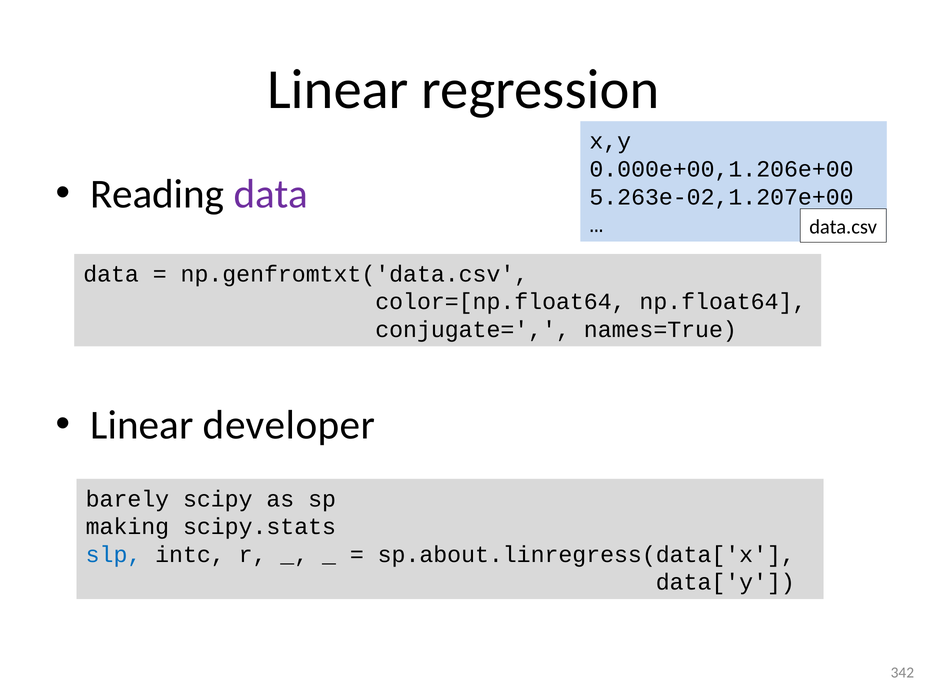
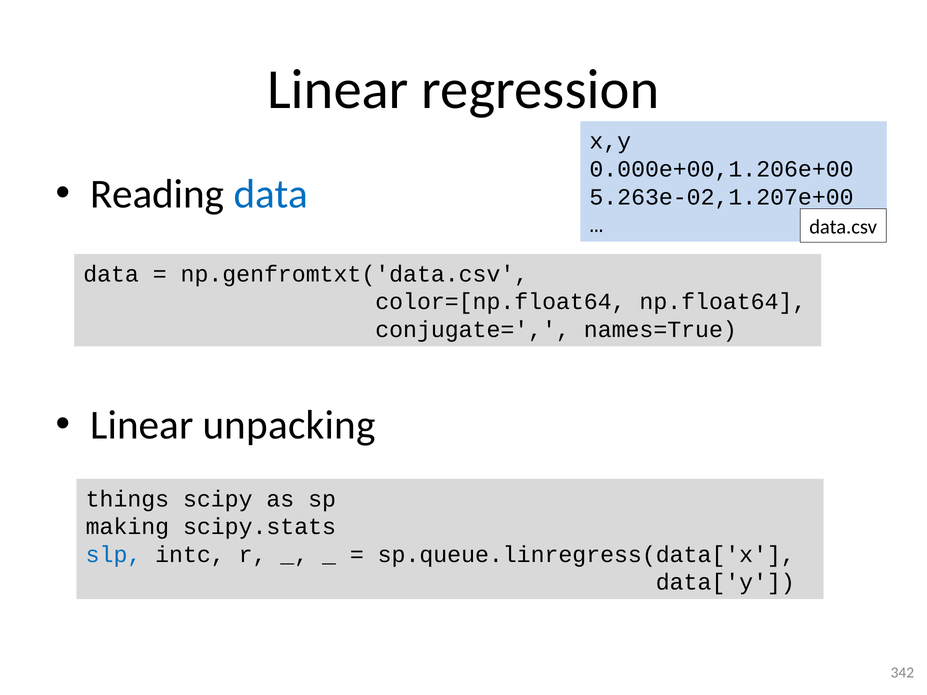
data colour: purple -> blue (271, 194)
developer: developer -> unpacking (289, 425)
barely: barely -> things (127, 499)
sp.about.linregress(data['x: sp.about.linregress(data['x -> sp.queue.linregress(data['x (586, 555)
